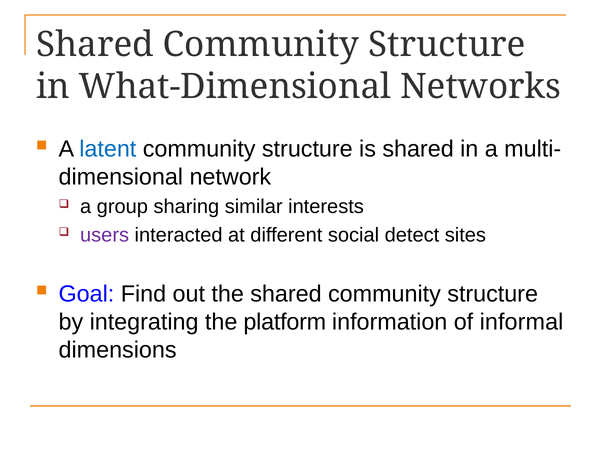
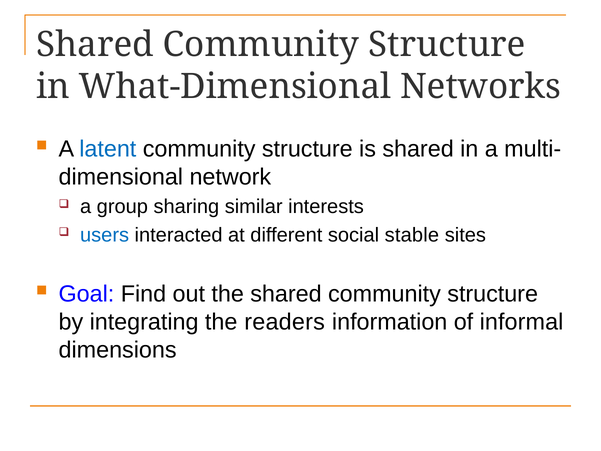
users colour: purple -> blue (105, 235)
detect: detect -> stable (412, 235)
platform: platform -> readers (285, 322)
